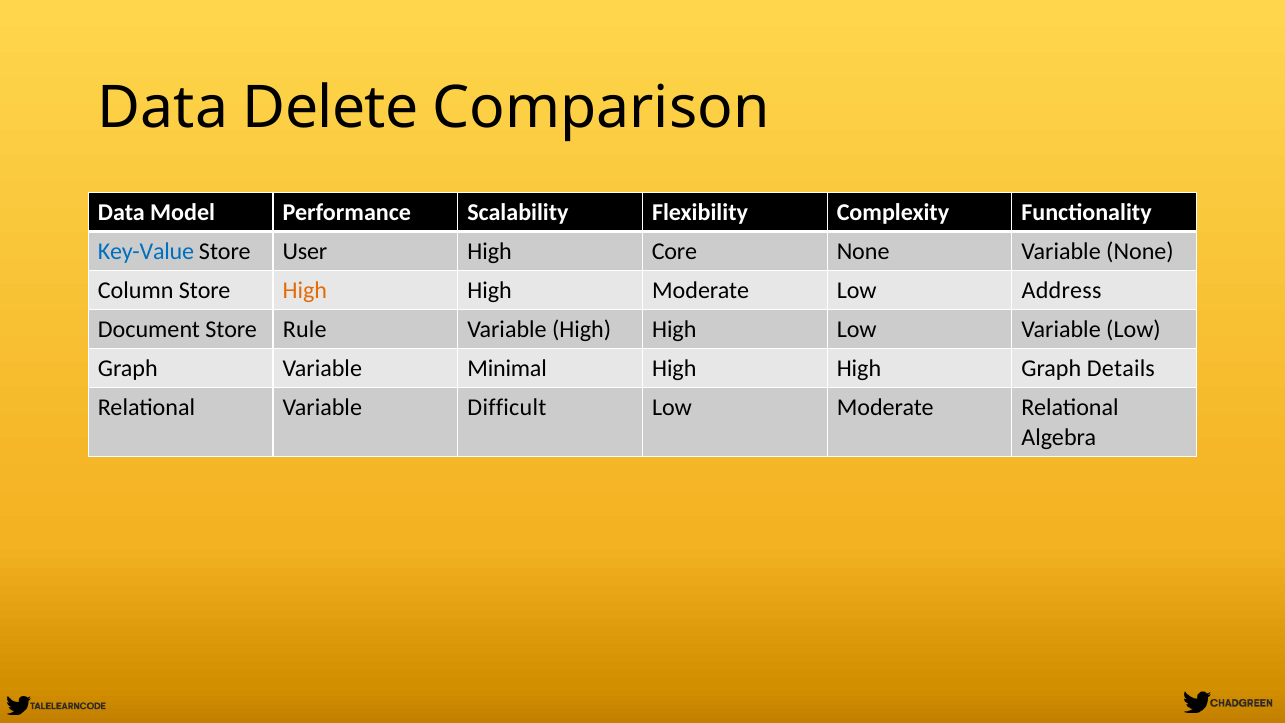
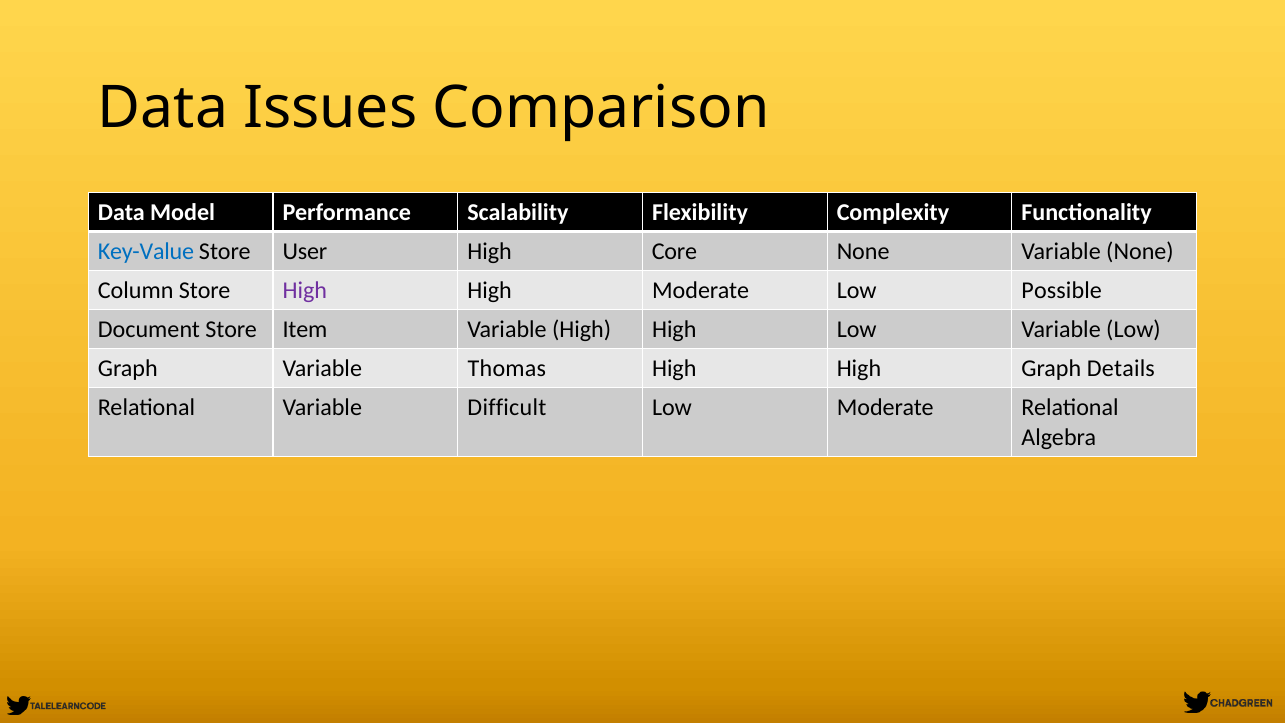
Delete: Delete -> Issues (330, 108)
High colour: orange -> purple (305, 290)
Address: Address -> Possible (1062, 290)
Rule: Rule -> Item (305, 329)
Minimal: Minimal -> Thomas (507, 369)
